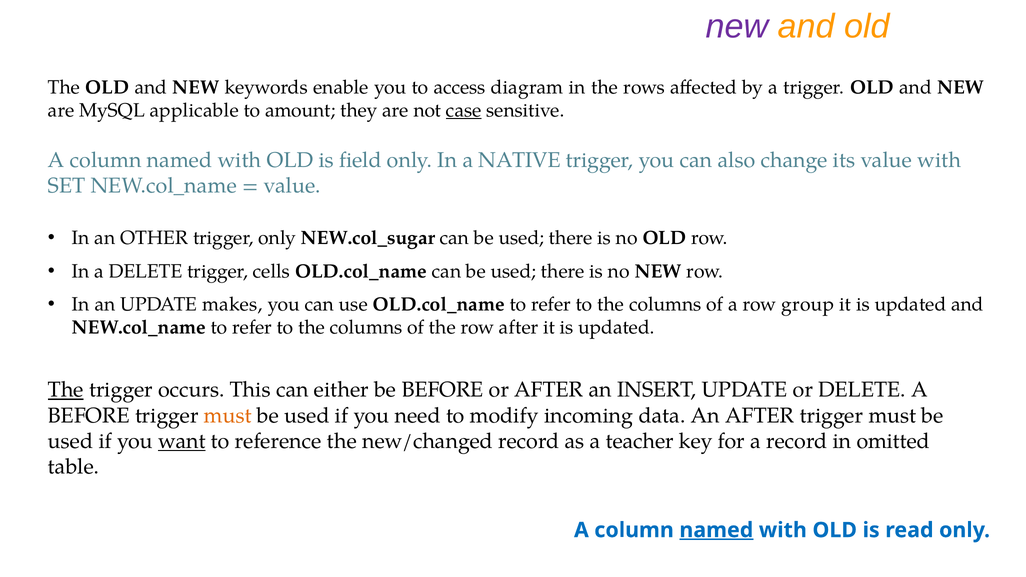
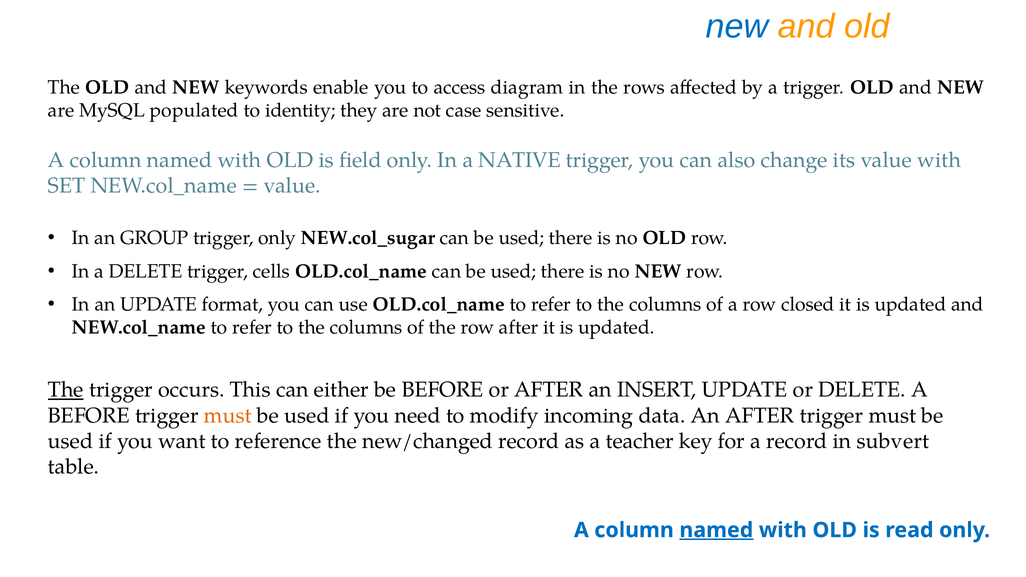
new colour: purple -> blue (737, 27)
applicable: applicable -> populated (194, 110)
amount: amount -> identity (300, 110)
case underline: present -> none (464, 110)
OTHER: OTHER -> GROUP (154, 238)
makes: makes -> format (233, 305)
group: group -> closed (808, 305)
want underline: present -> none (182, 441)
omitted: omitted -> subvert (893, 441)
